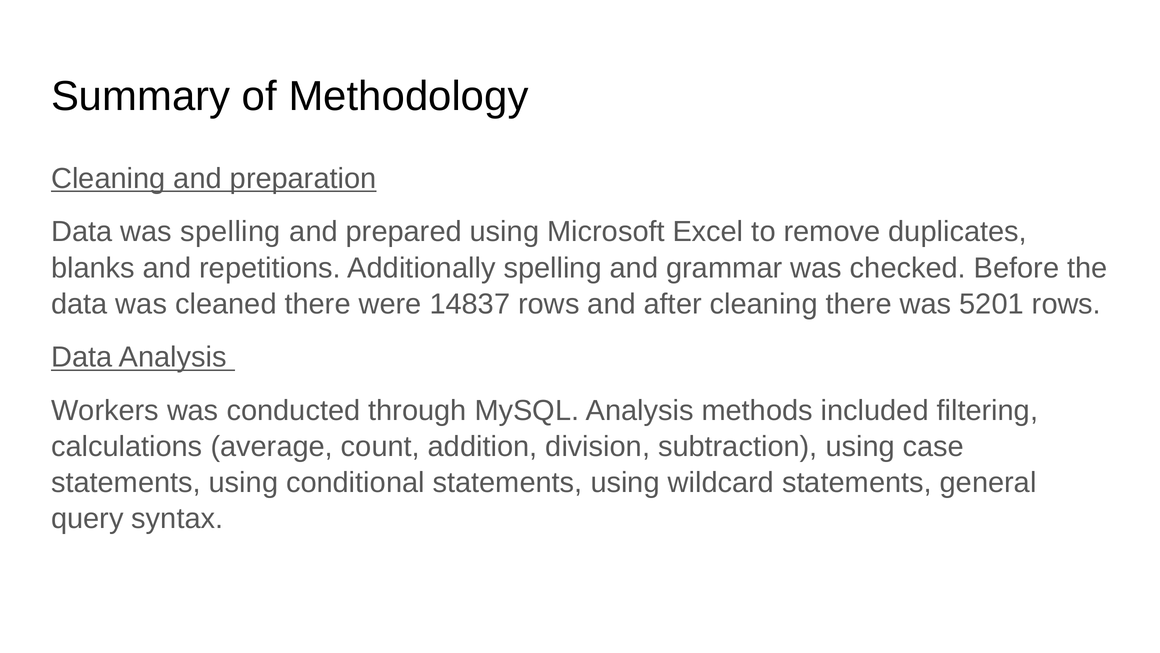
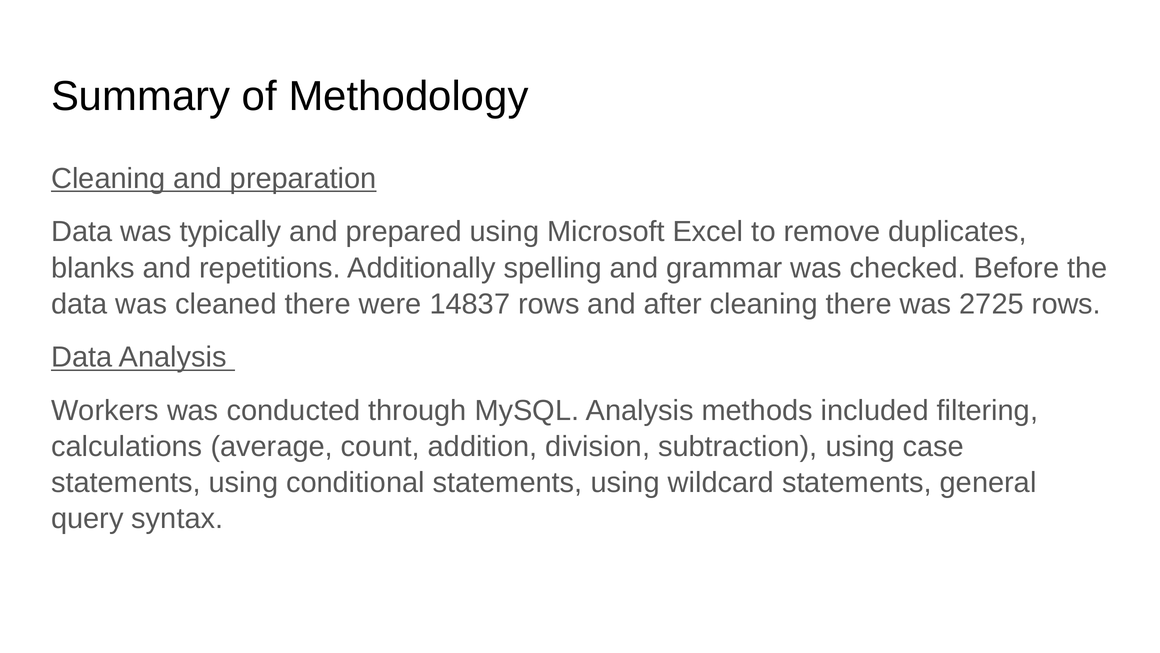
was spelling: spelling -> typically (231, 232)
5201: 5201 -> 2725 (992, 304)
